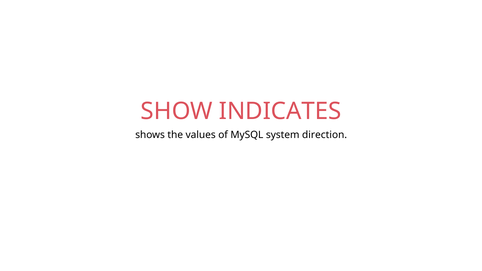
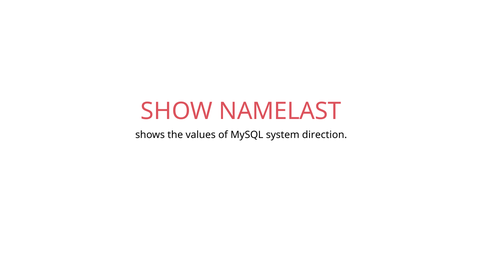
INDICATES: INDICATES -> NAMELAST (280, 111)
